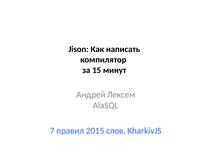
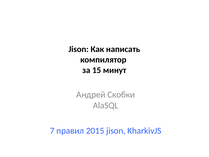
Лексем: Лексем -> Скобки (121, 94)
2015 слов: слов -> jison (116, 131)
